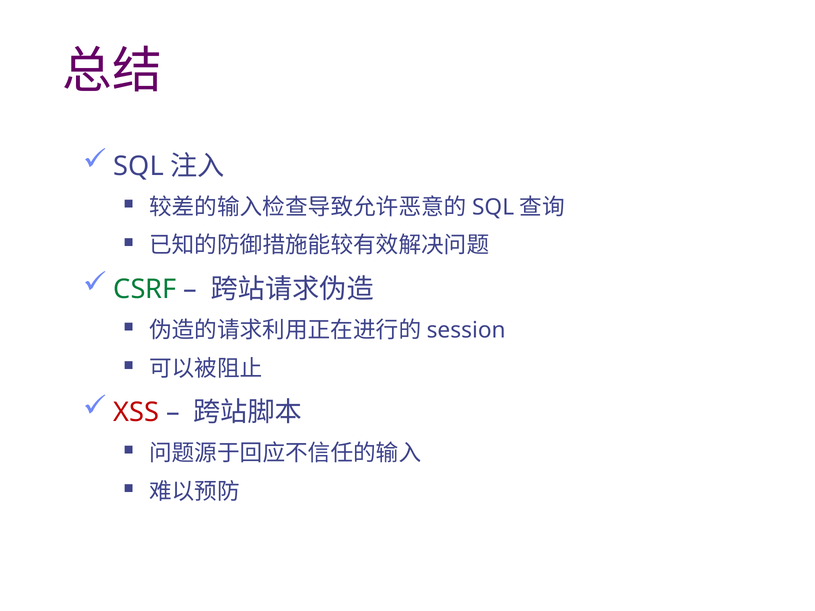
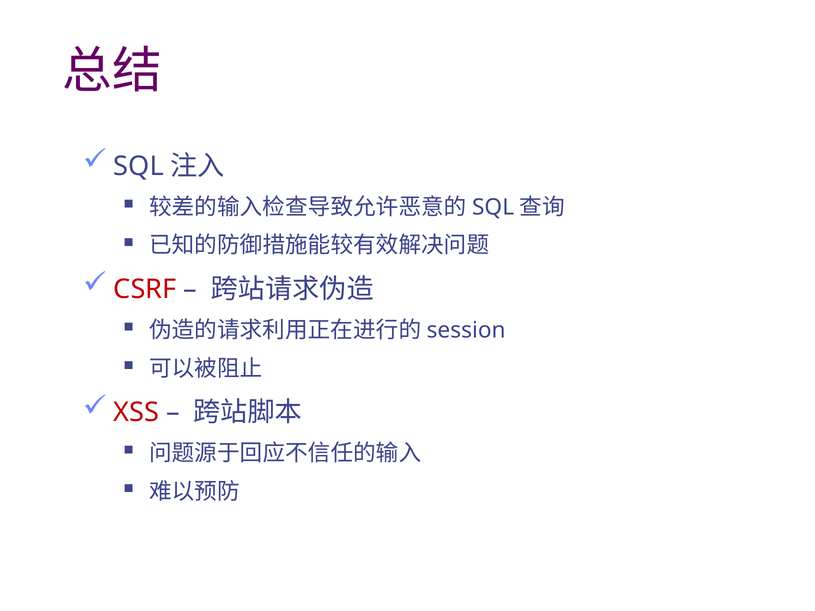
CSRF colour: green -> red (145, 289)
